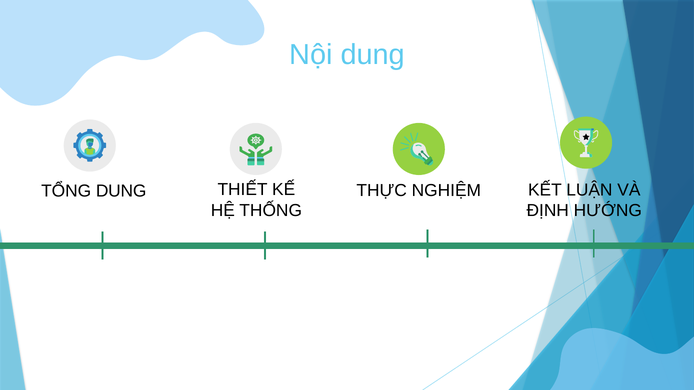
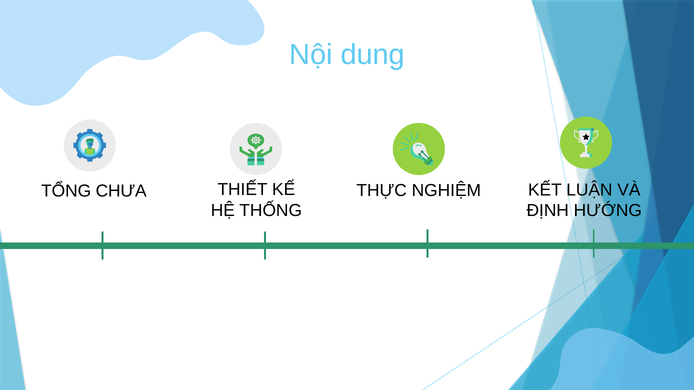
TỔNG DUNG: DUNG -> CHƯA (121, 191)
